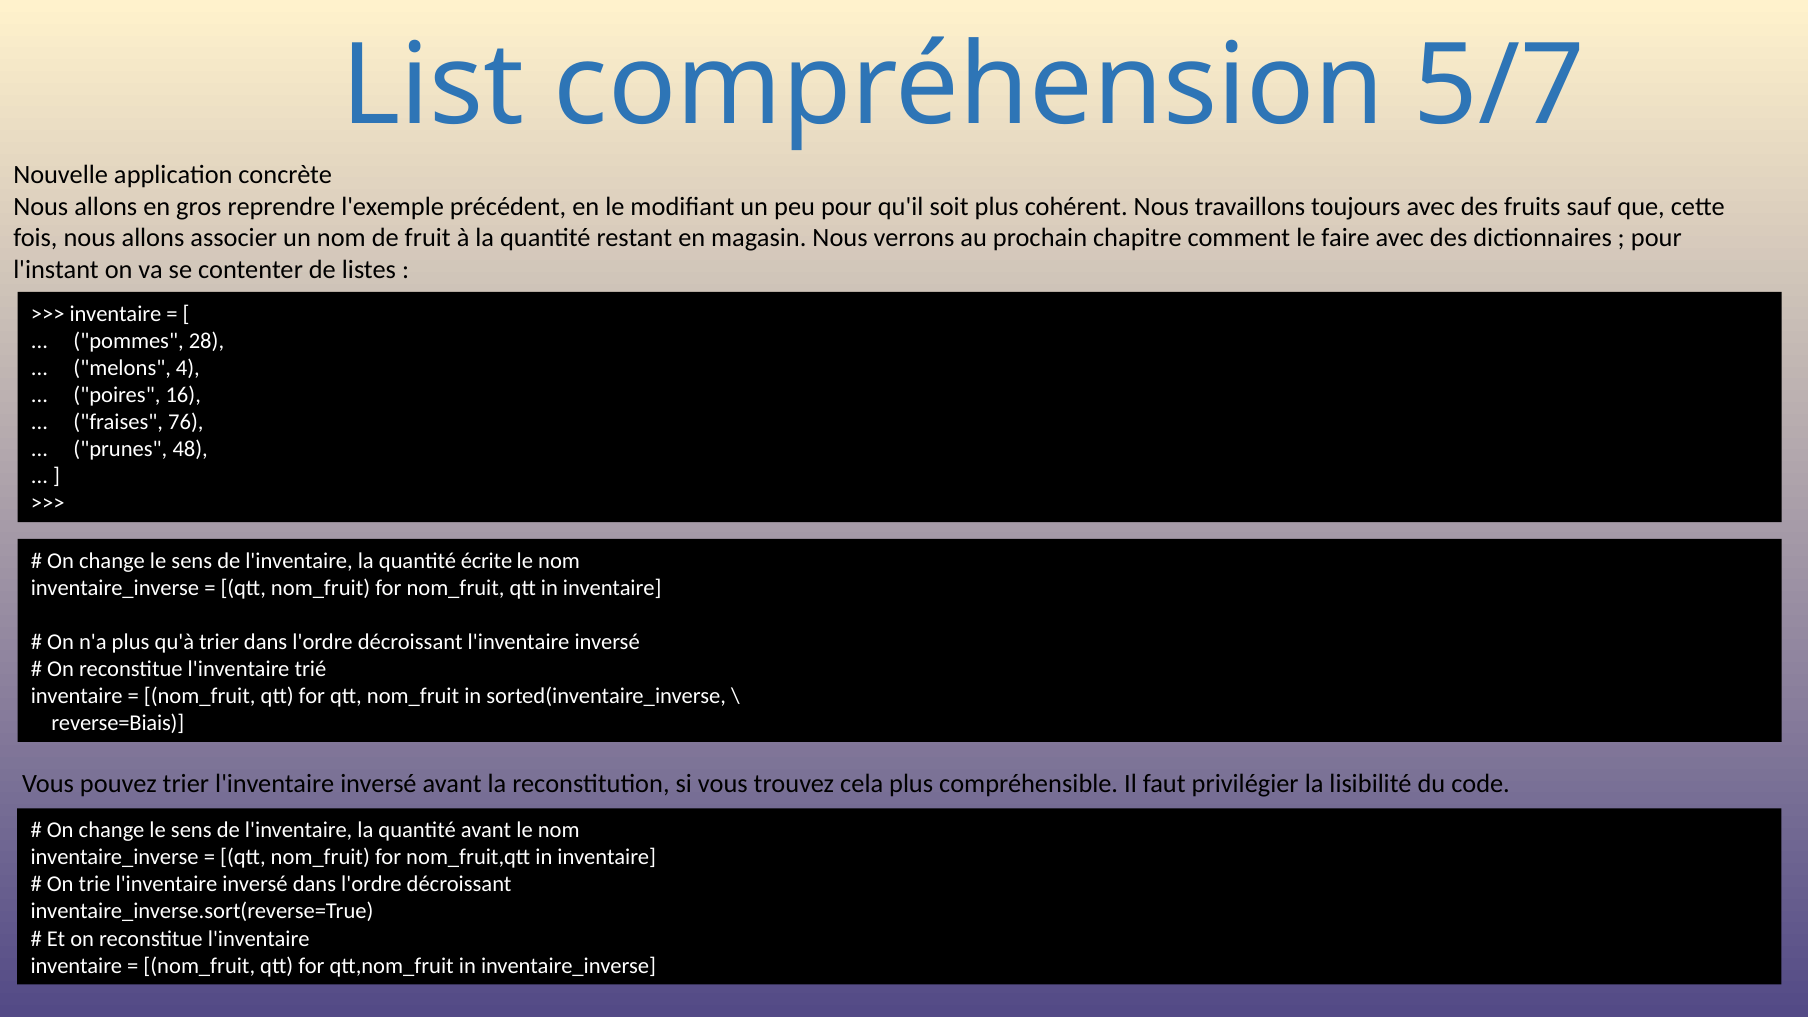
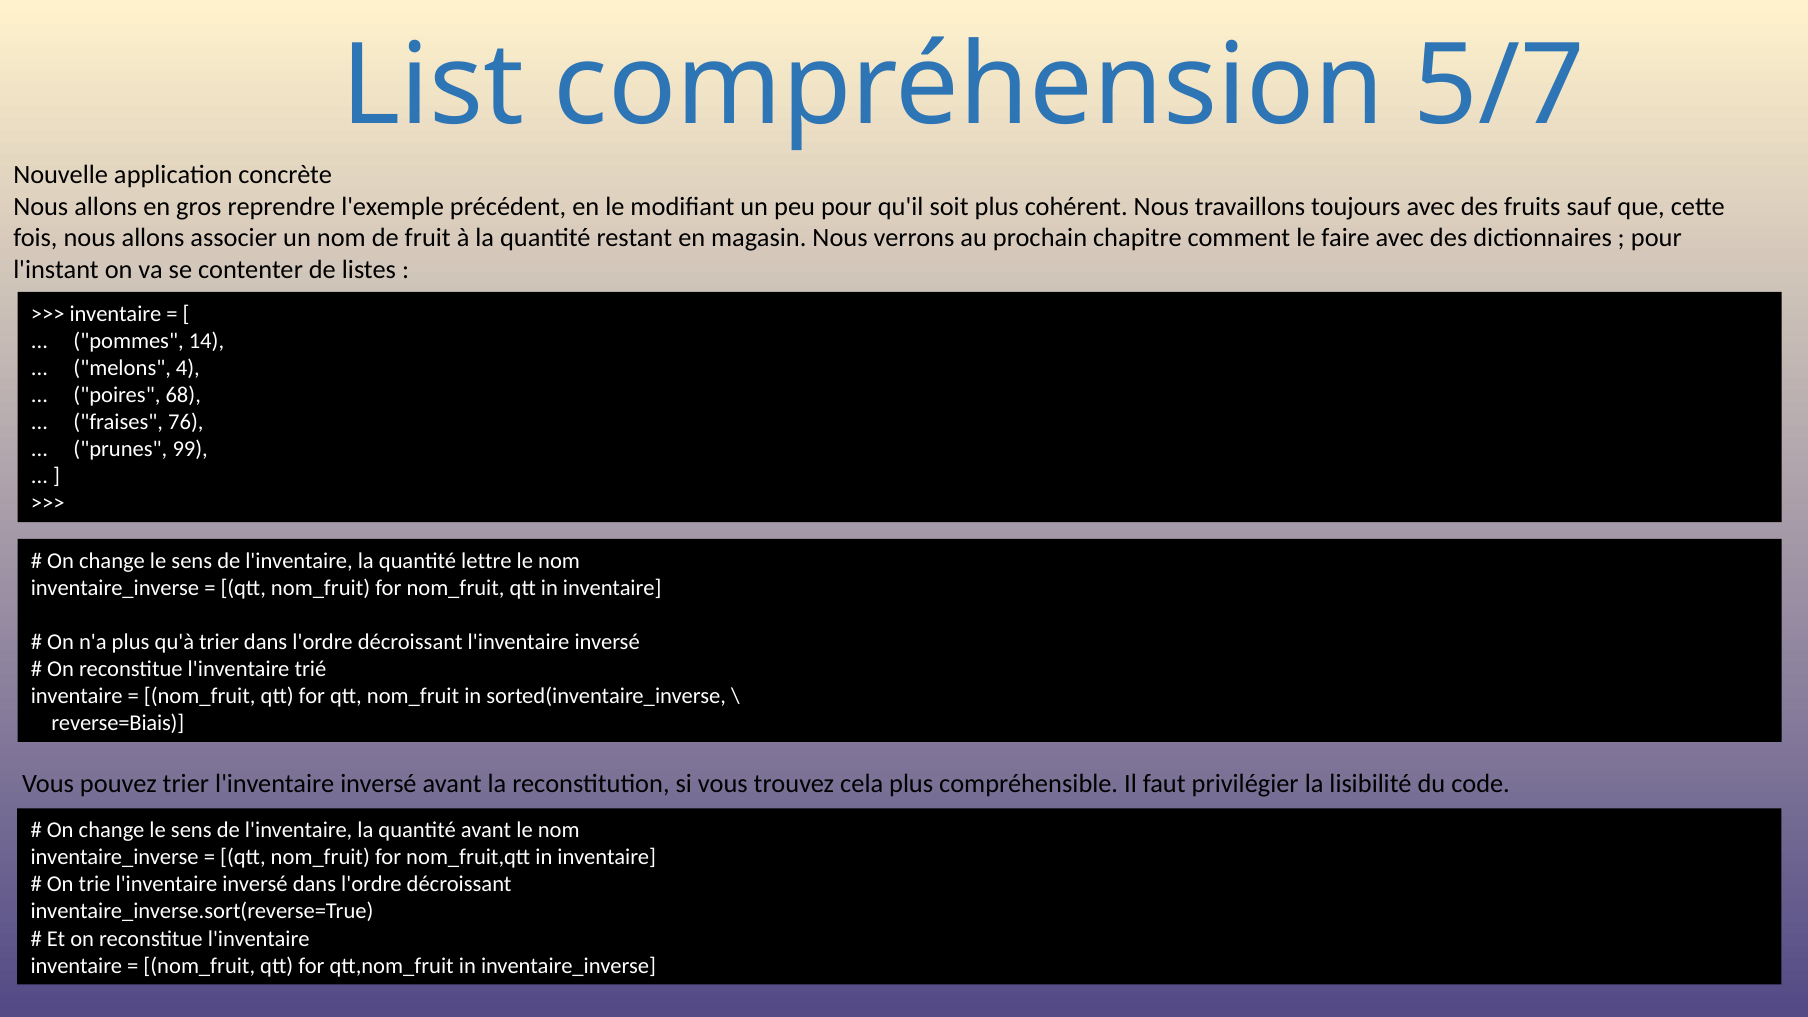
28: 28 -> 14 (206, 341)
16: 16 -> 68 (183, 395)
48: 48 -> 99 (190, 449)
écrite: écrite -> lettre (486, 561)
